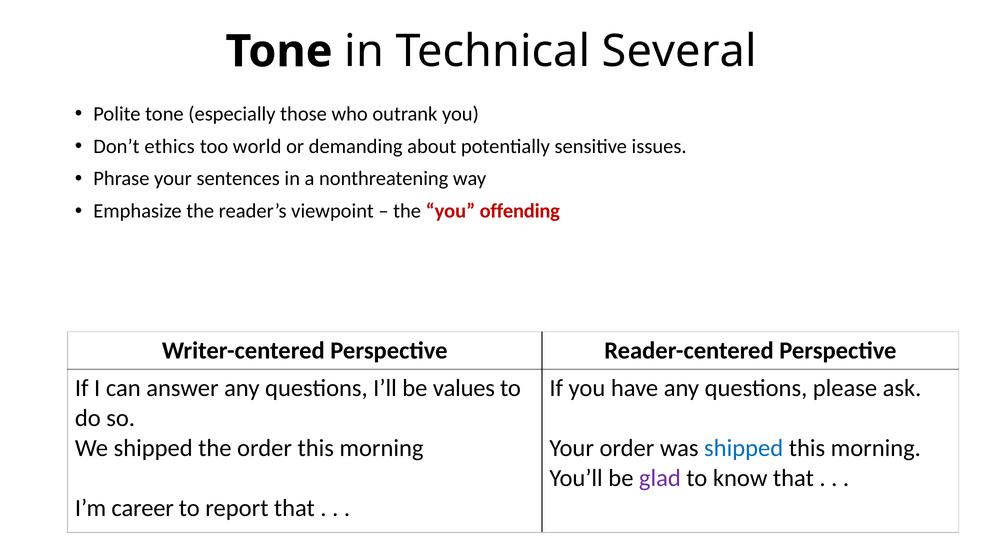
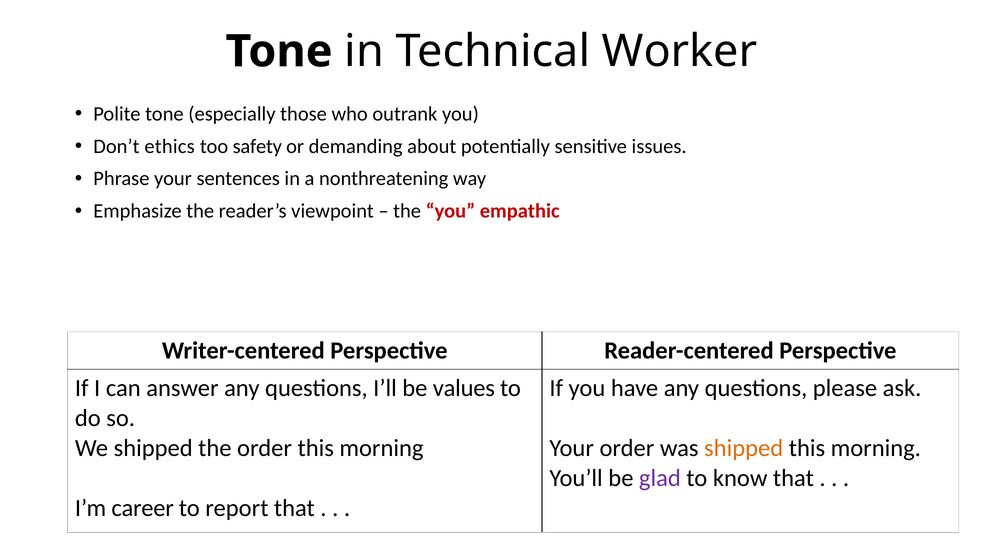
Several: Several -> Worker (680, 51)
world: world -> safety (257, 146)
offending: offending -> empathic (520, 211)
shipped colour: blue -> orange (744, 448)
